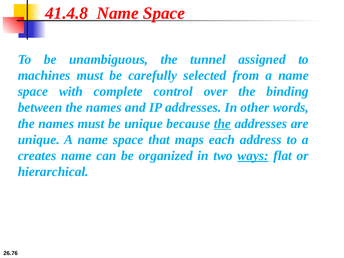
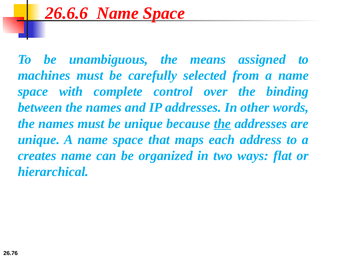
41.4.8: 41.4.8 -> 26.6.6 (67, 13)
tunnel: tunnel -> means (208, 59)
ways underline: present -> none (253, 156)
